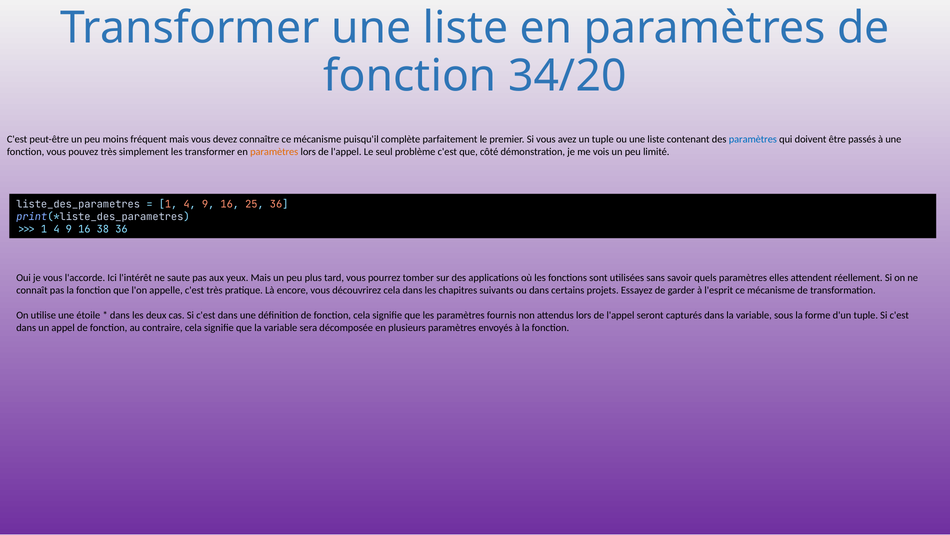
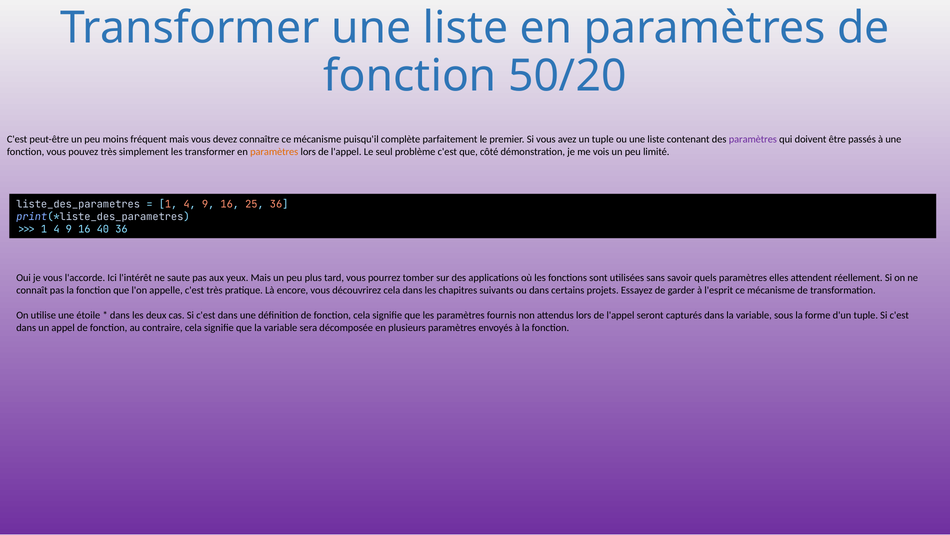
34/20: 34/20 -> 50/20 (567, 76)
paramètres colour: blue -> purple (753, 139)
38: 38 -> 40 (103, 229)
